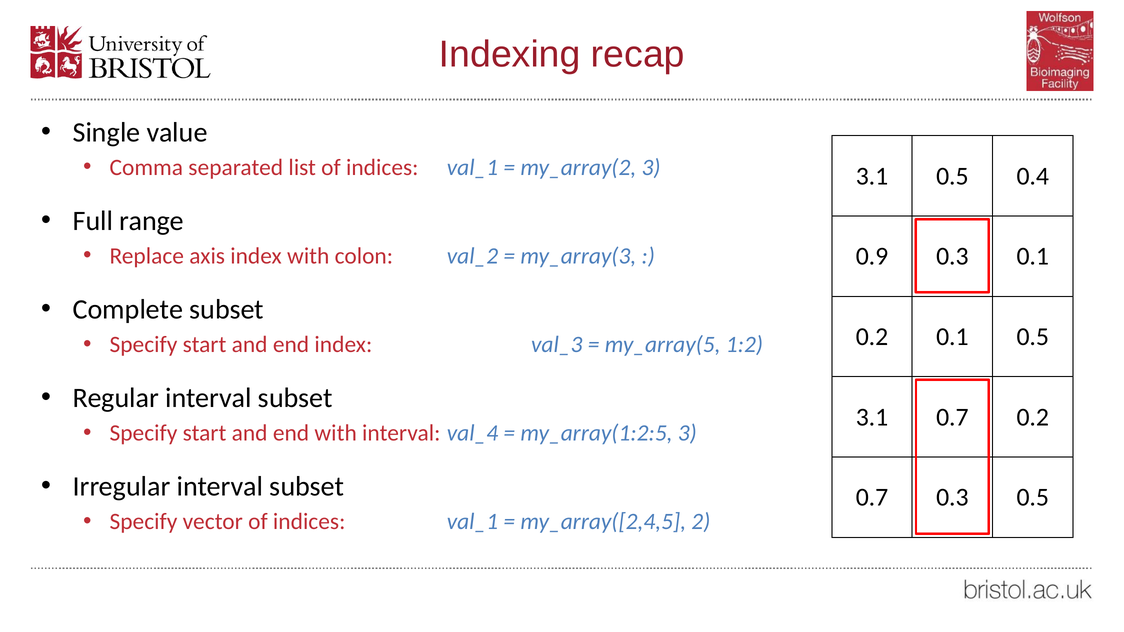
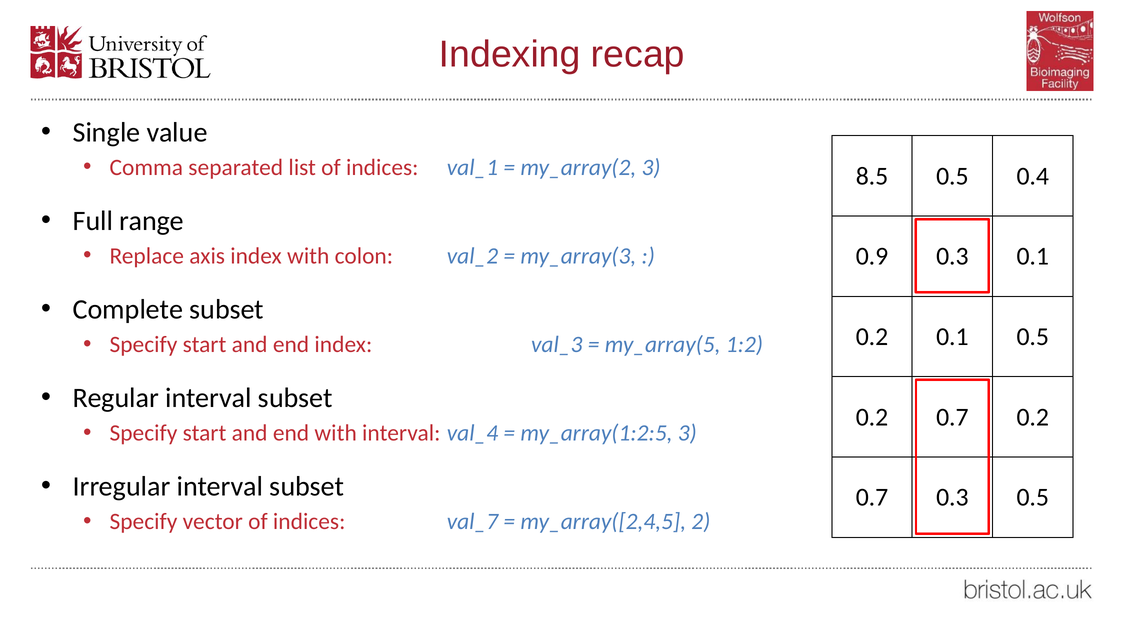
3.1: 3.1 -> 8.5 (872, 176)
3.1: 3.1 -> 0.2 (872, 417)
vector of indices val_1: val_1 -> val_7 (472, 522)
